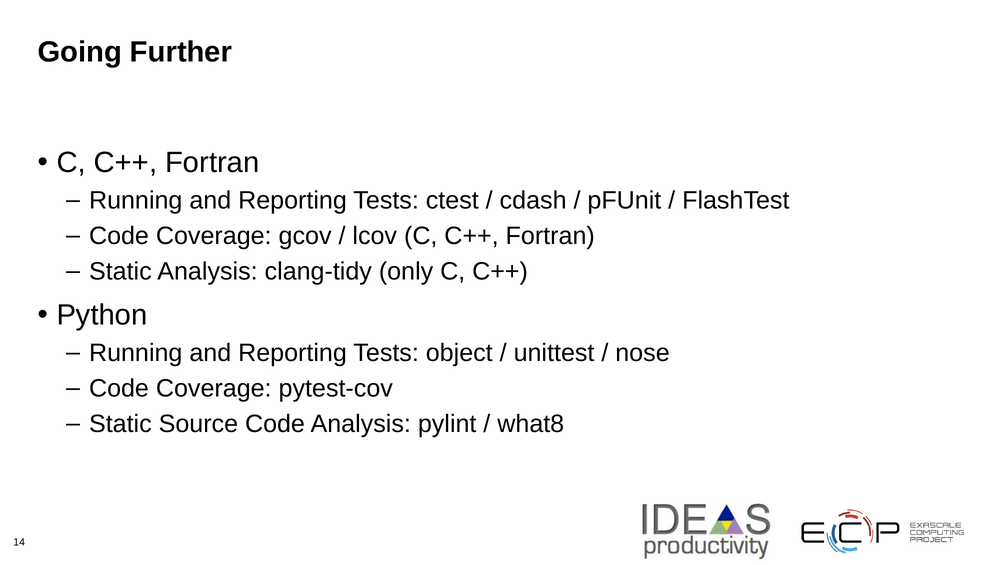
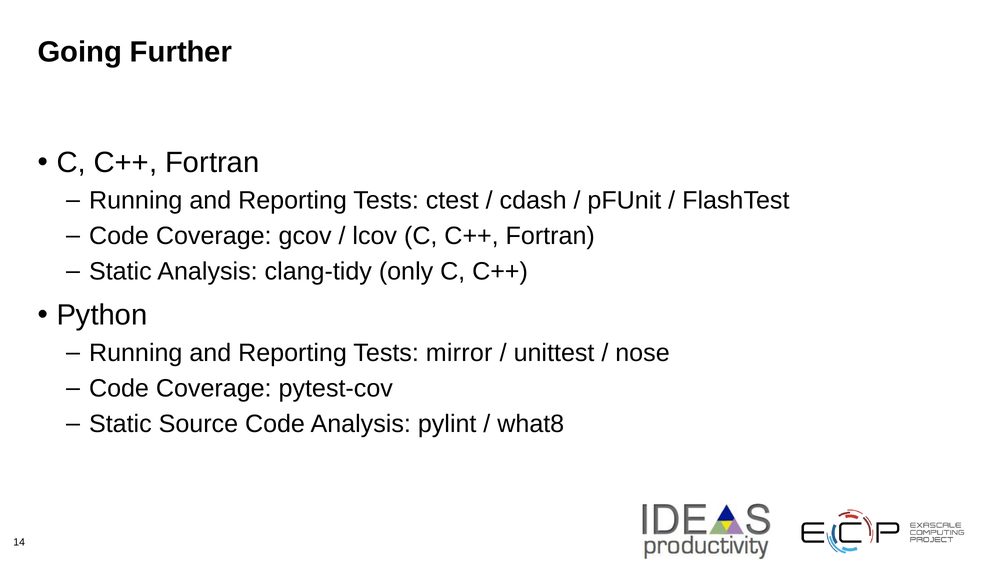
object: object -> mirror (459, 353)
